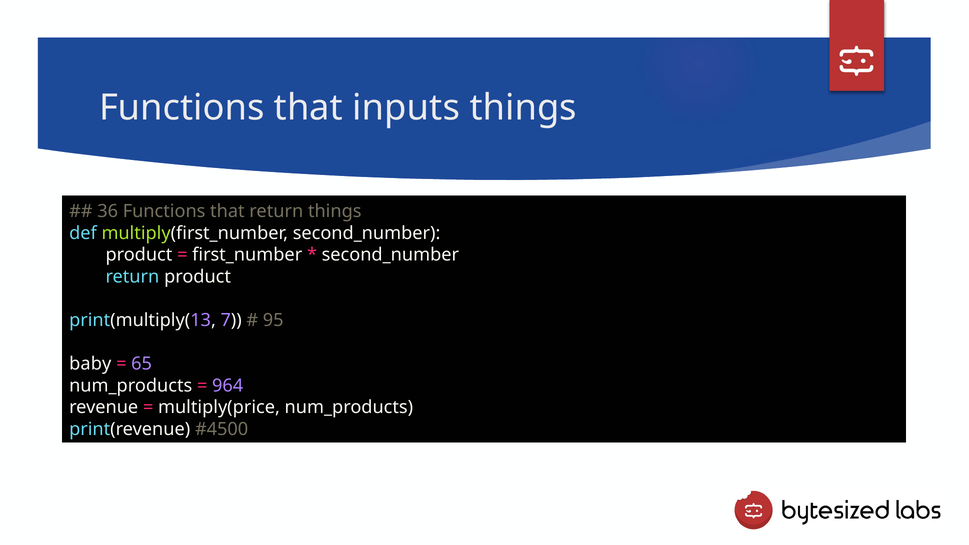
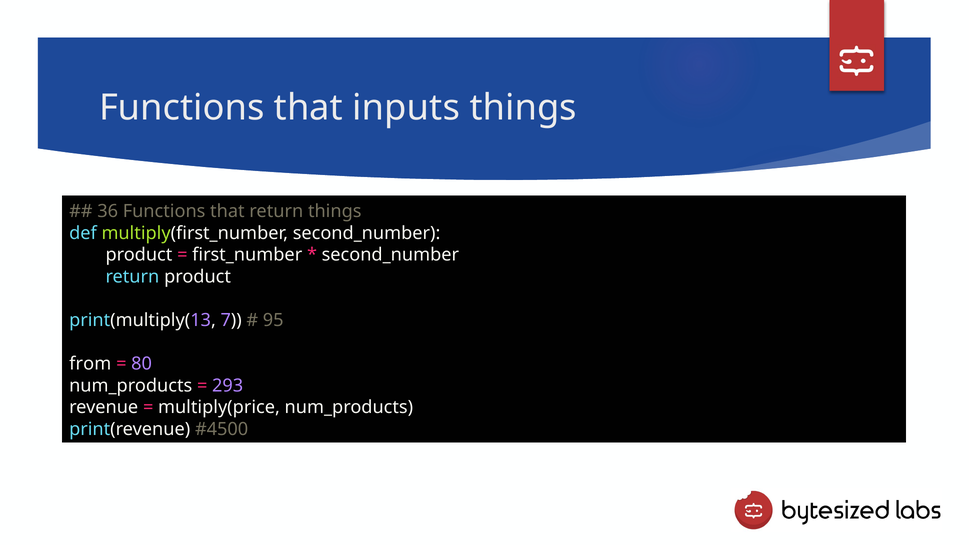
baby: baby -> from (90, 364)
65: 65 -> 80 (142, 364)
964: 964 -> 293 (228, 386)
